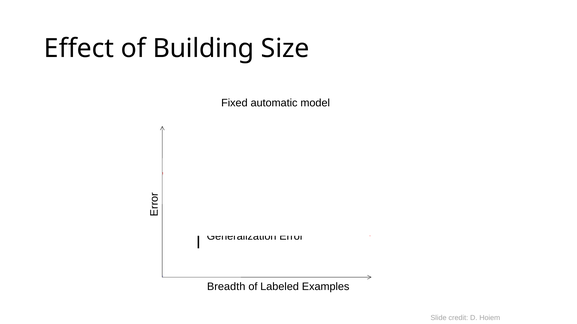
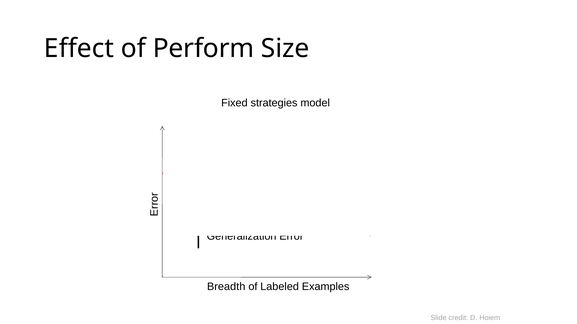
Building: Building -> Perform (203, 48)
automatic: automatic -> strategies (274, 103)
